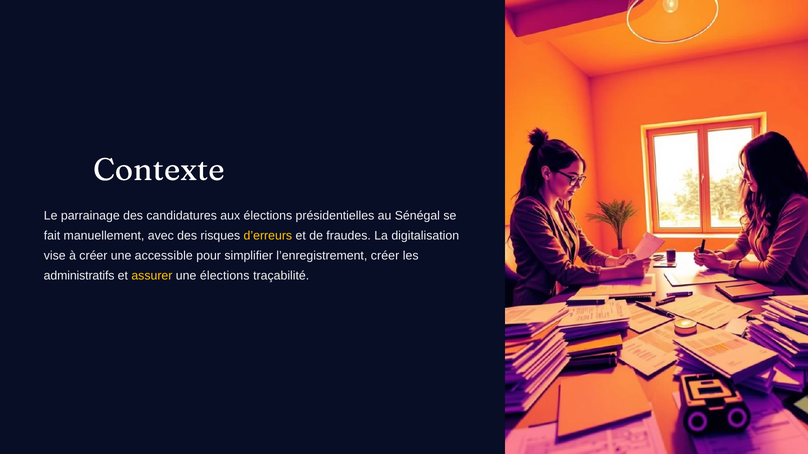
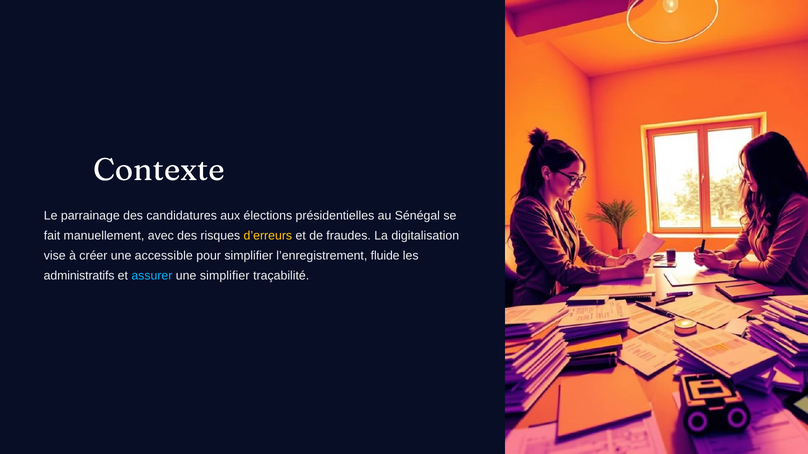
l’enregistrement créer: créer -> fluide (385, 256)
assurer colour: yellow -> light blue (152, 276)
une élections: élections -> simplifier (225, 276)
